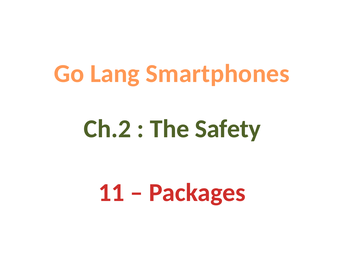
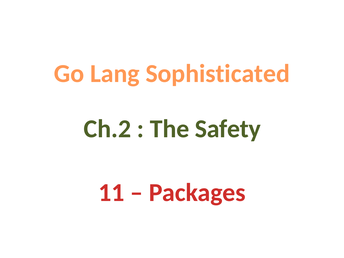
Smartphones: Smartphones -> Sophisticated (218, 74)
